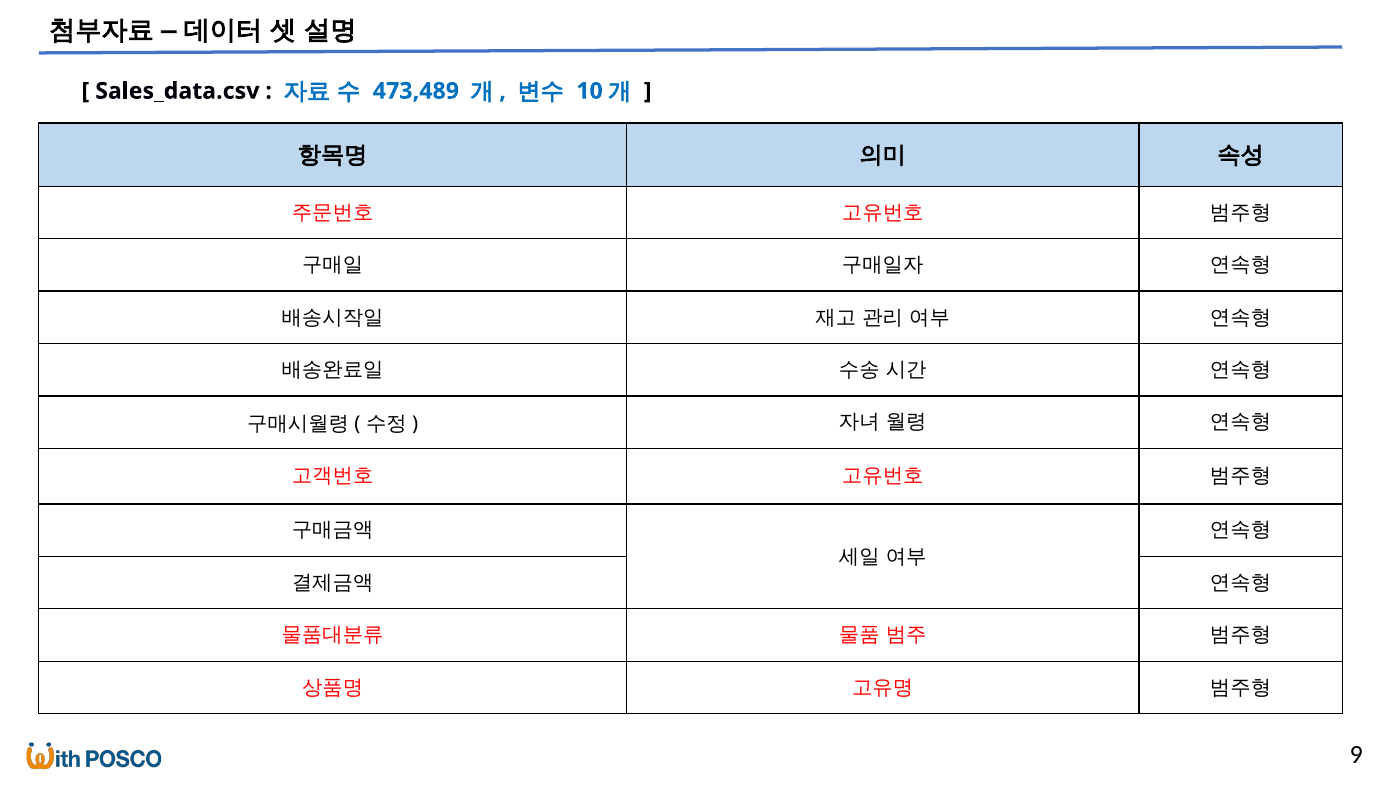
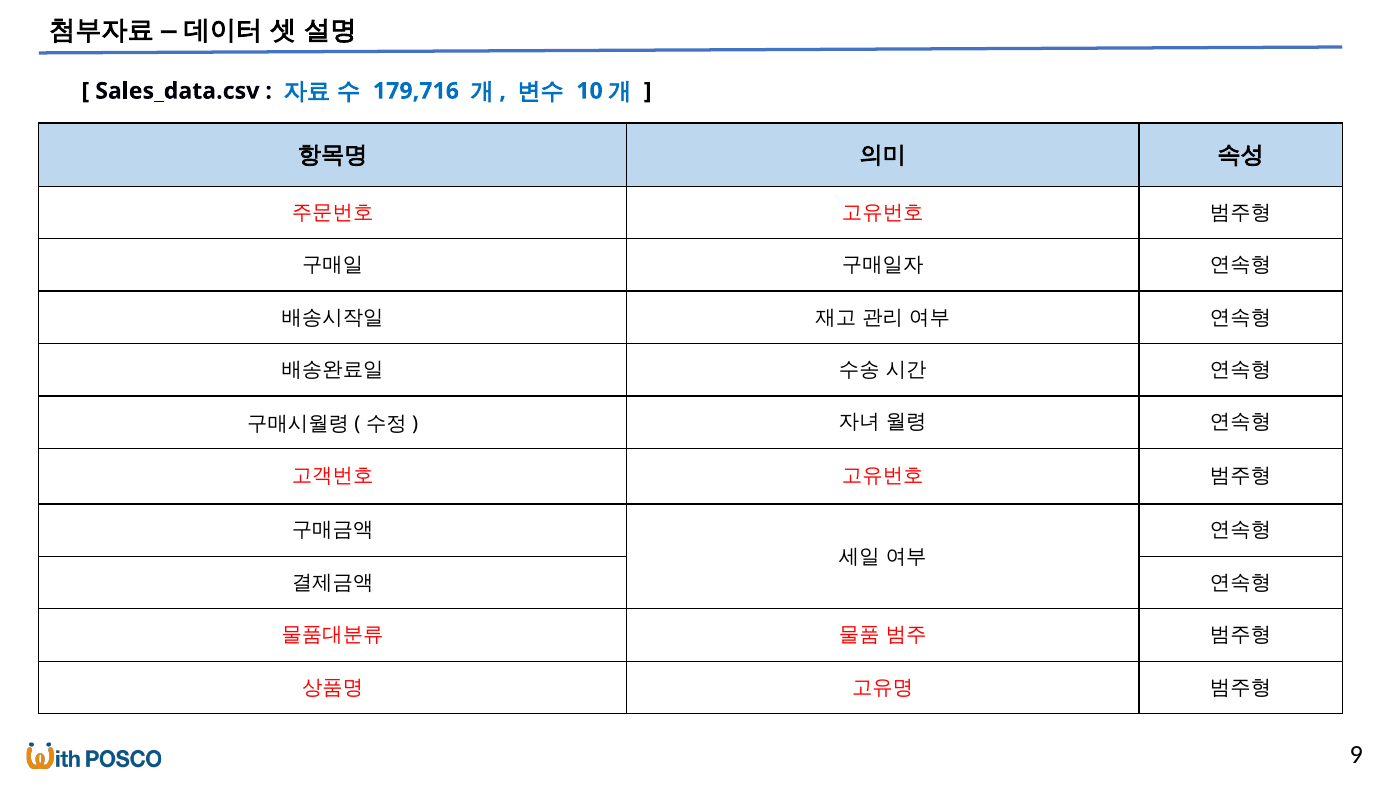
473,489: 473,489 -> 179,716 (416, 91)
